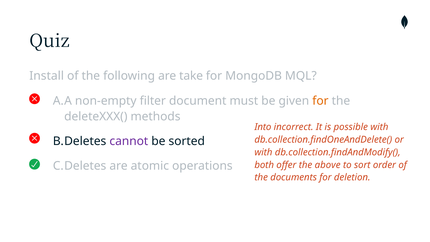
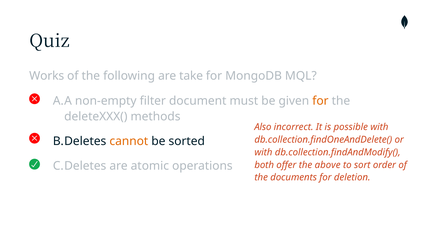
Install: Install -> Works (47, 76)
Into: Into -> Also (263, 127)
cannot colour: purple -> orange (129, 141)
